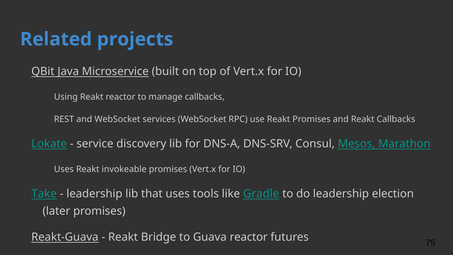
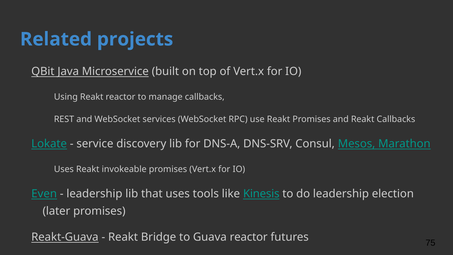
Take: Take -> Even (44, 194)
like Gradle: Gradle -> Kinesis (261, 194)
